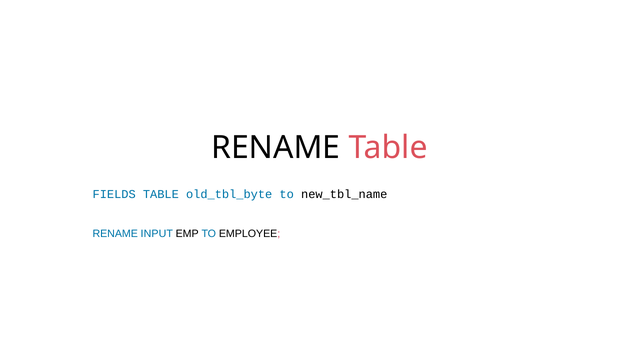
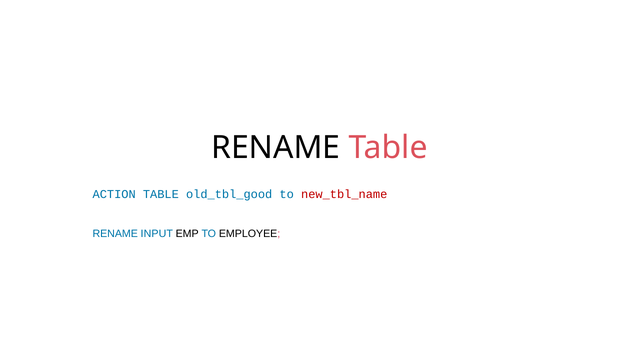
FIELDS: FIELDS -> ACTION (114, 194)
old_tbl_byte: old_tbl_byte -> old_tbl_good (229, 194)
new_tbl_name colour: black -> red (344, 194)
